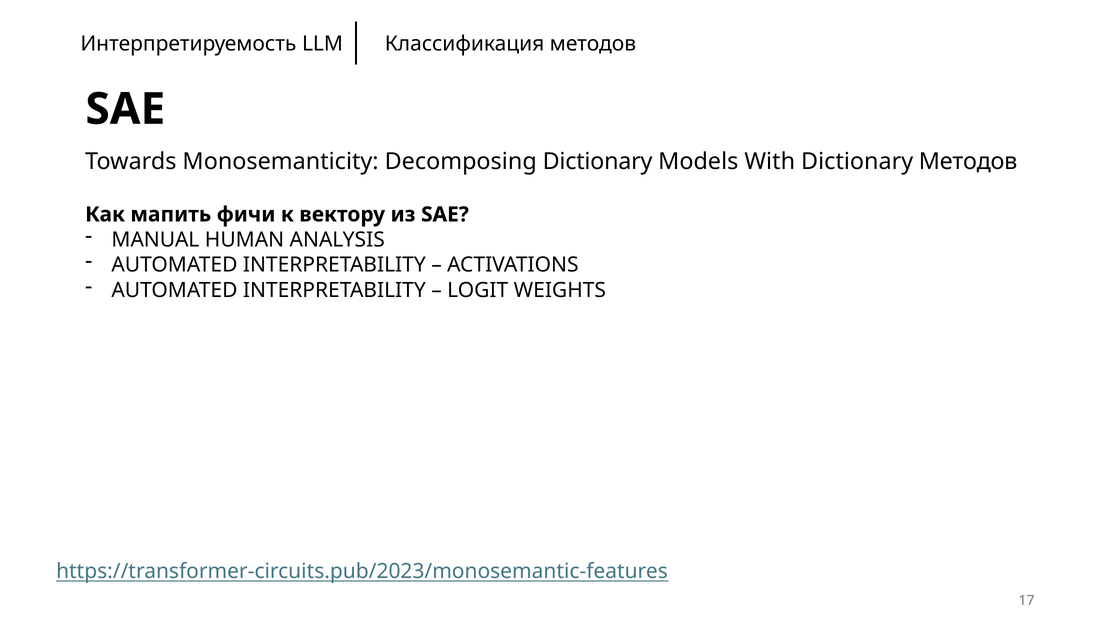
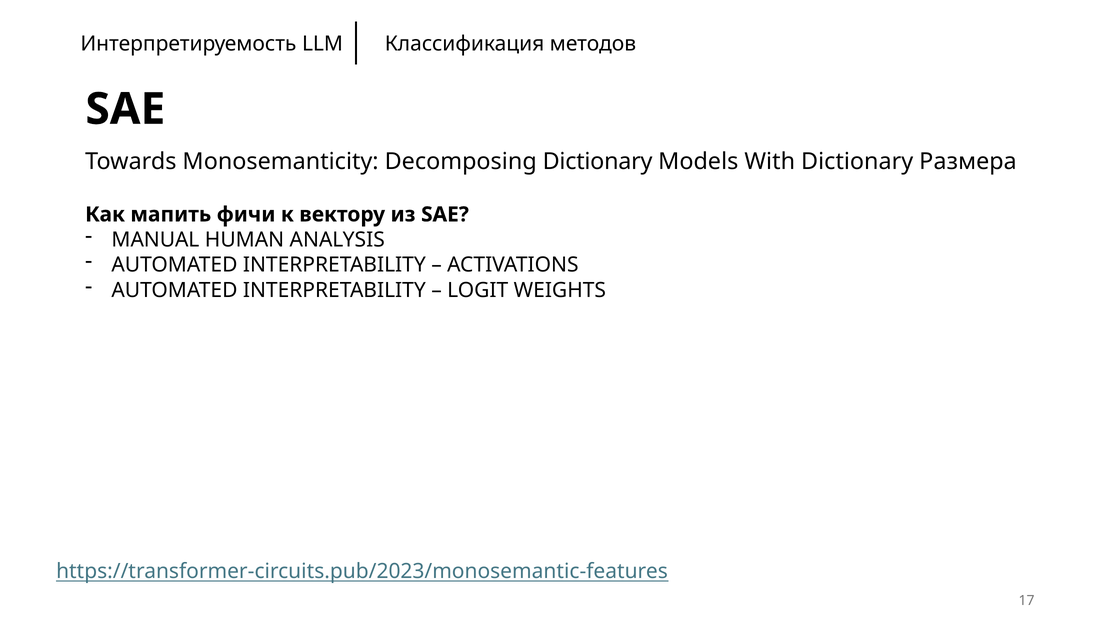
Dictionary Методов: Методов -> Размера (968, 162)
